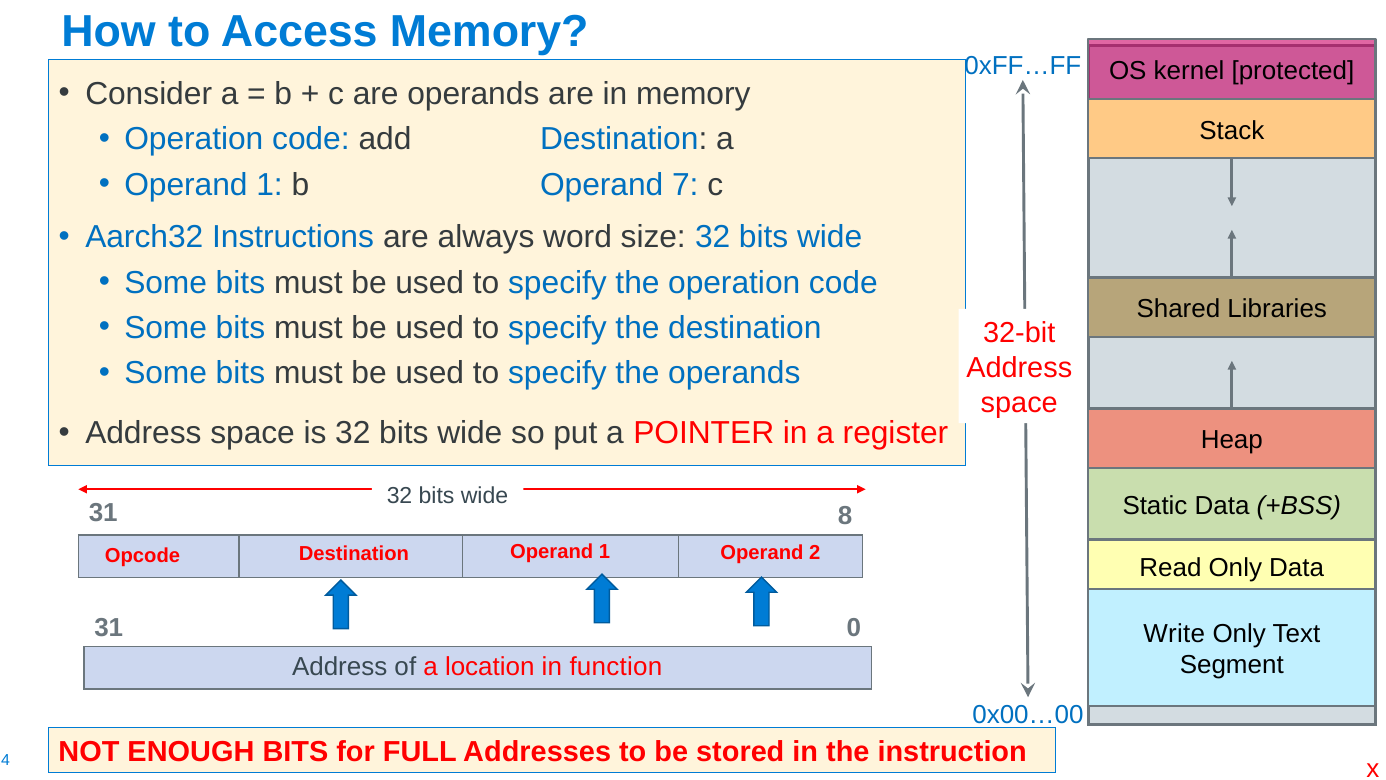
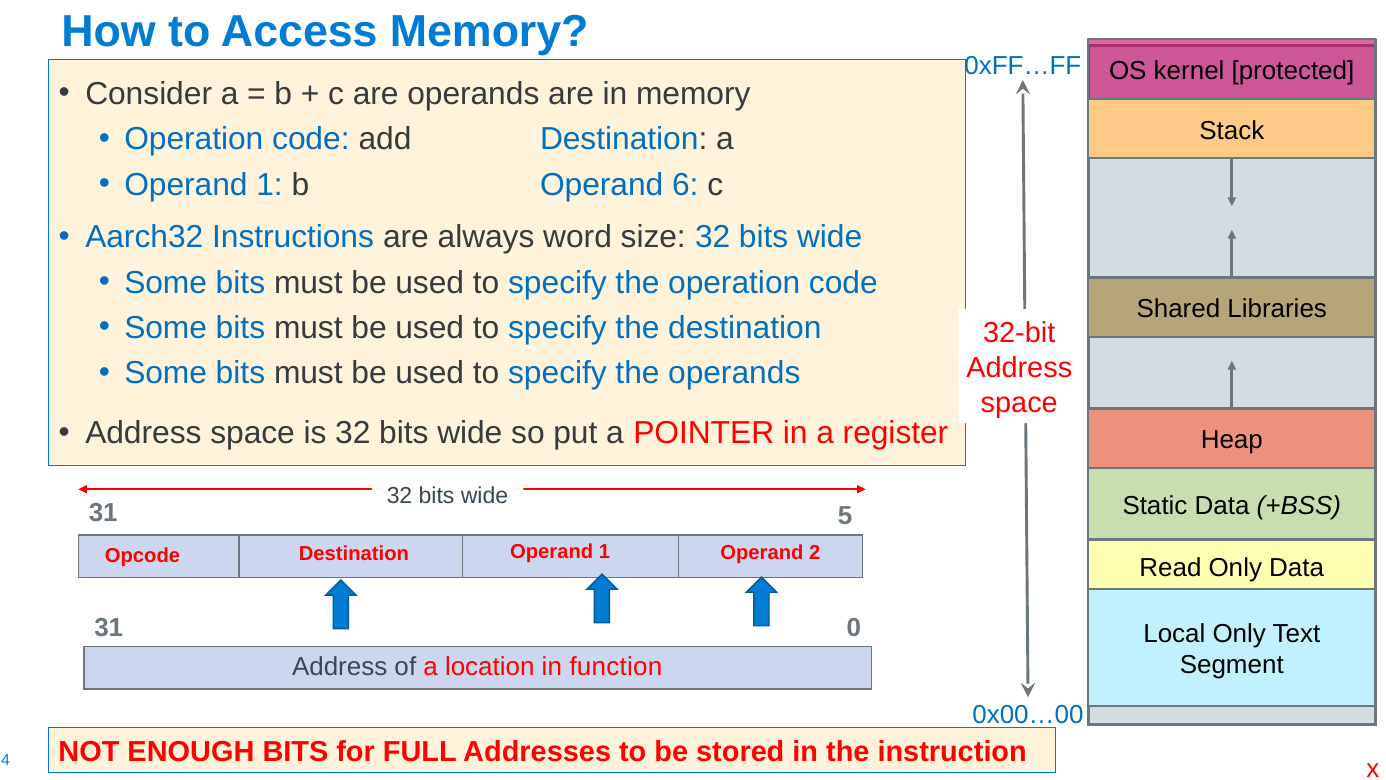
7: 7 -> 6 (685, 185)
8: 8 -> 5 (845, 515)
Write: Write -> Local (1174, 633)
